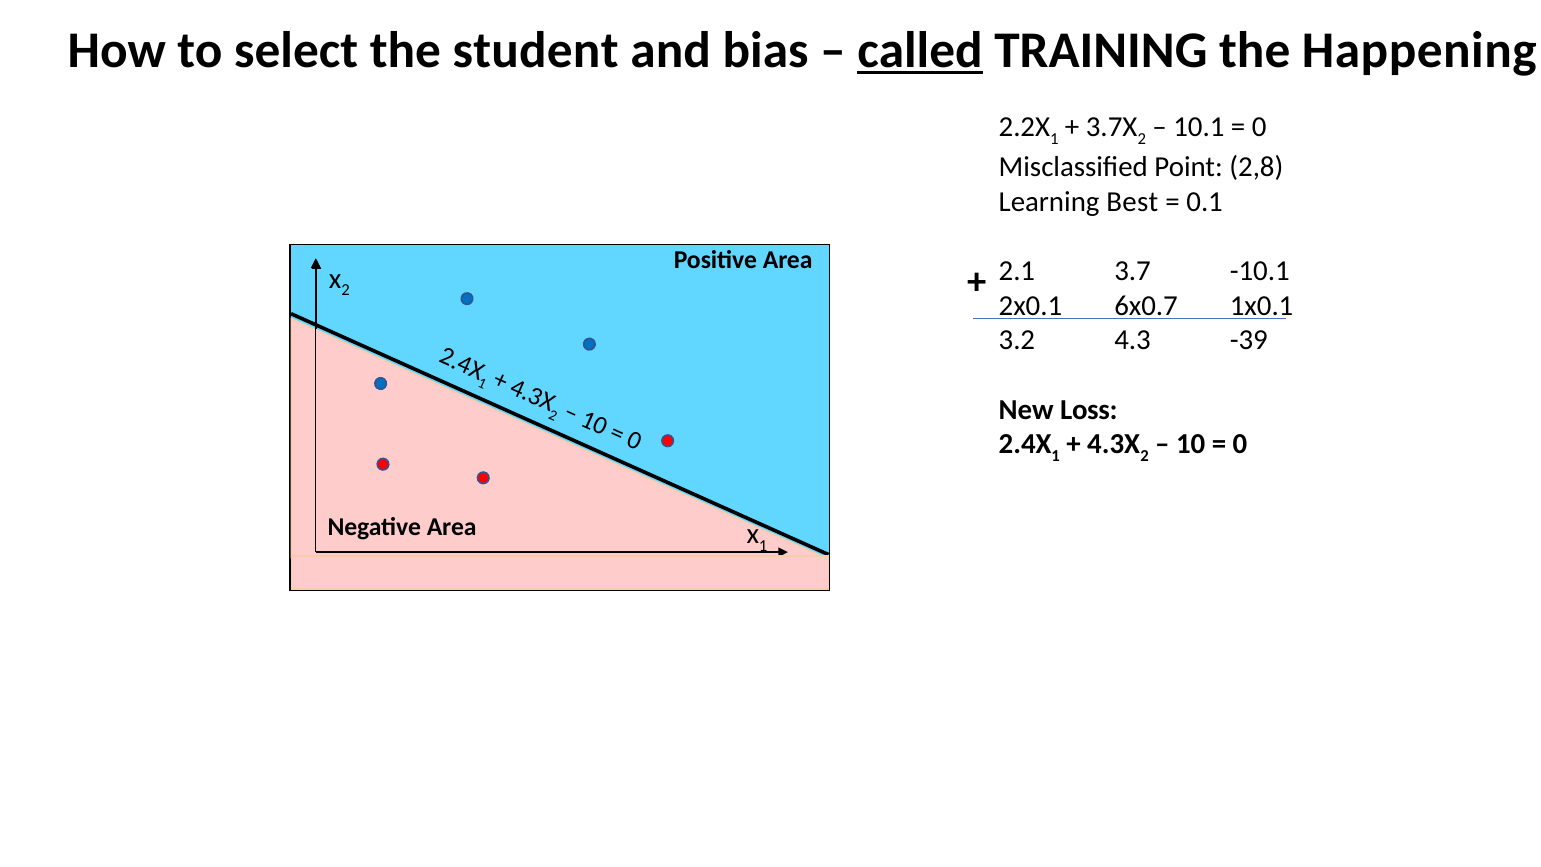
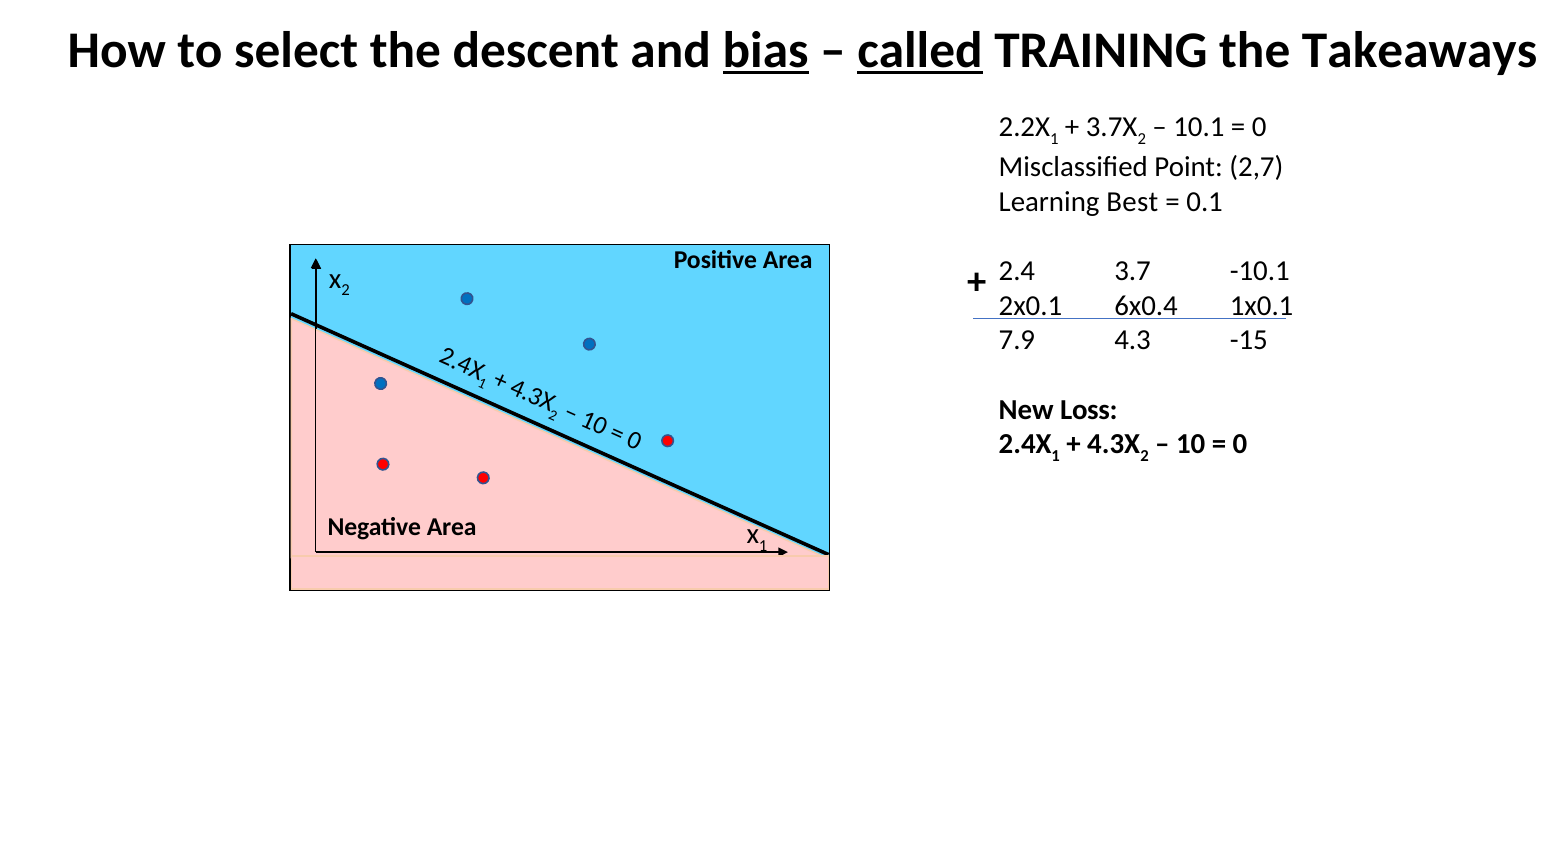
student: student -> descent (536, 51)
bias underline: none -> present (766, 51)
Happening: Happening -> Takeaways (1420, 51)
2,8: 2,8 -> 2,7 (1256, 167)
2.1: 2.1 -> 2.4 (1017, 271)
6x0.7: 6x0.7 -> 6x0.4 (1146, 306)
3.2: 3.2 -> 7.9 (1017, 340)
-39: -39 -> -15 (1249, 340)
